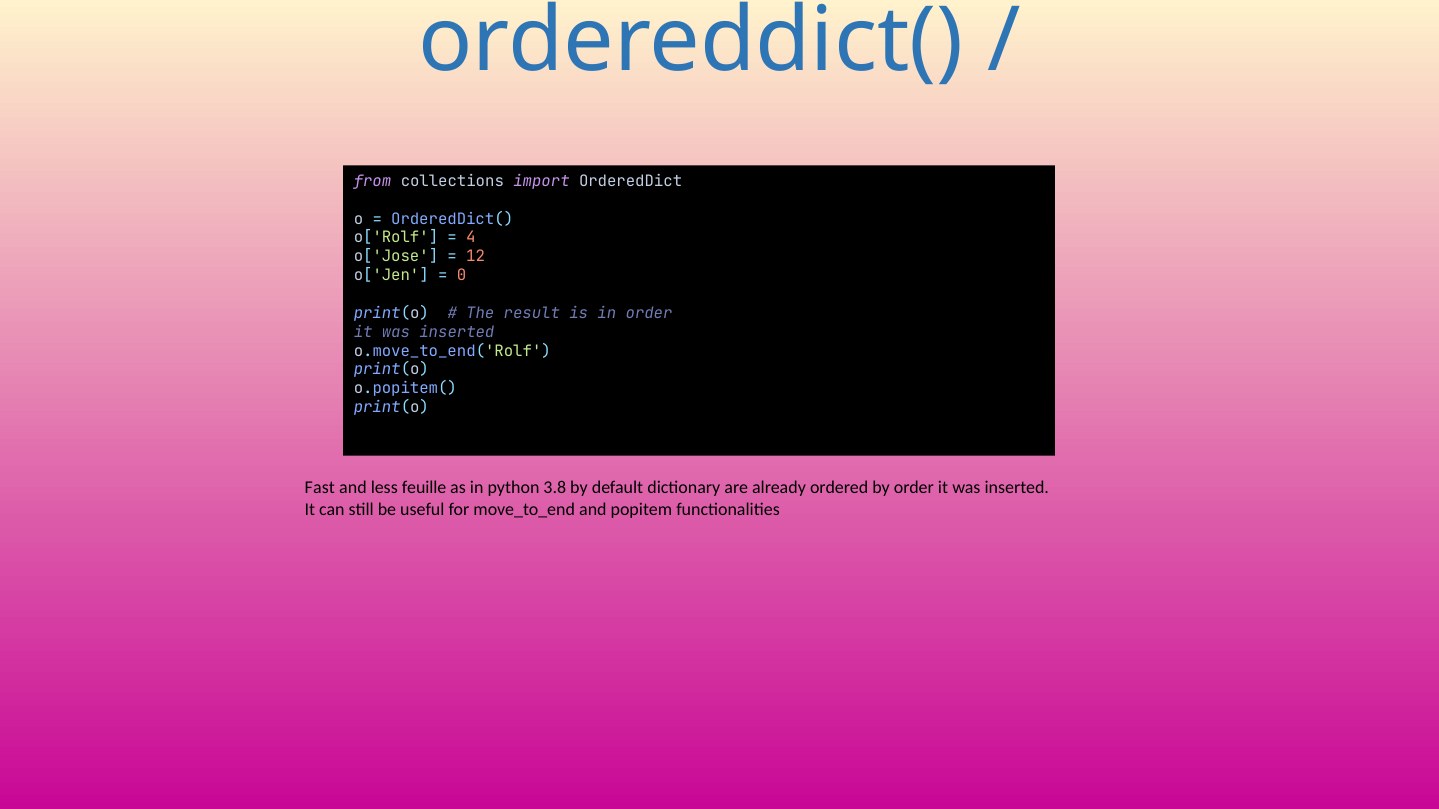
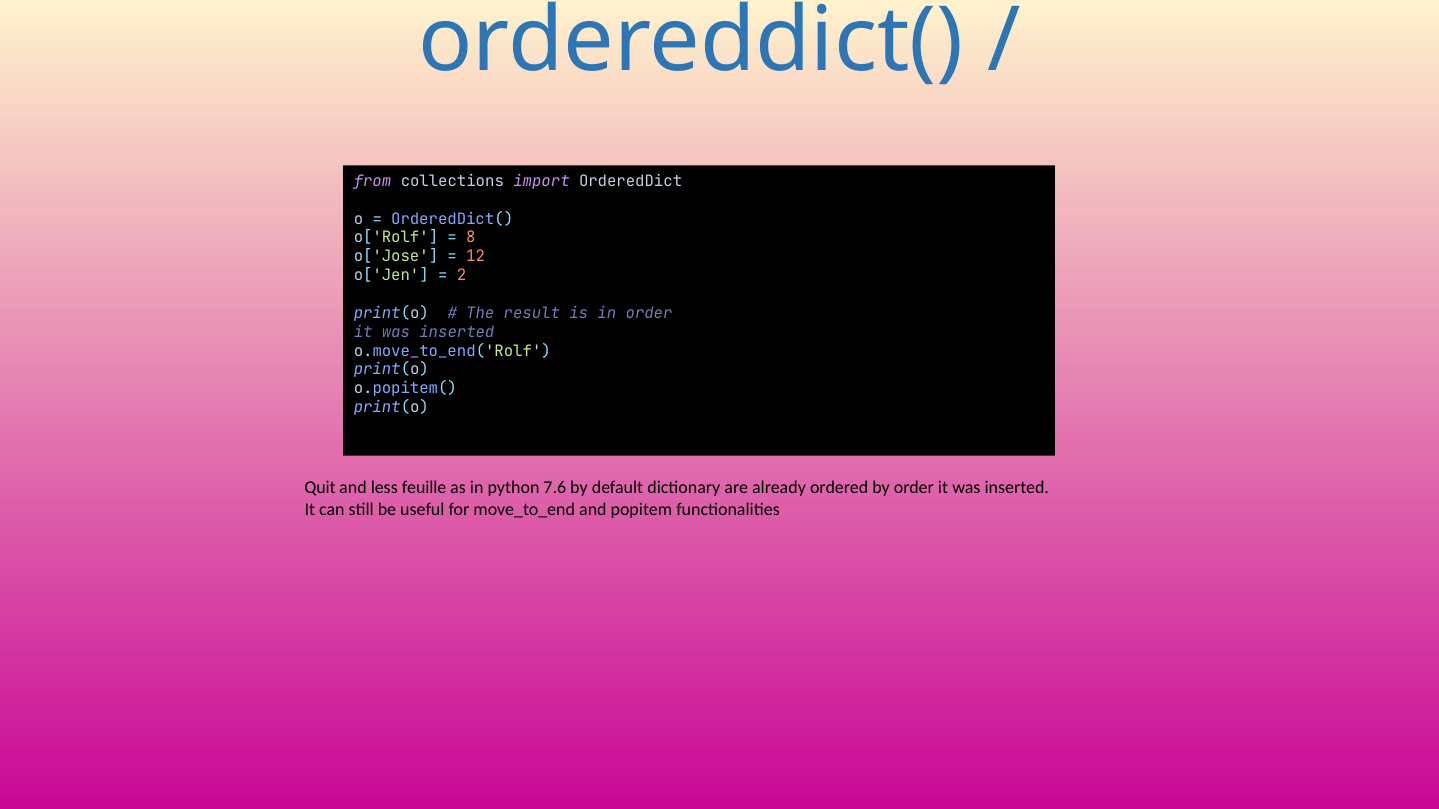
4: 4 -> 8 (471, 238)
0: 0 -> 2 (462, 276)
Fast: Fast -> Quit (320, 488)
3.8: 3.8 -> 7.6 (555, 488)
